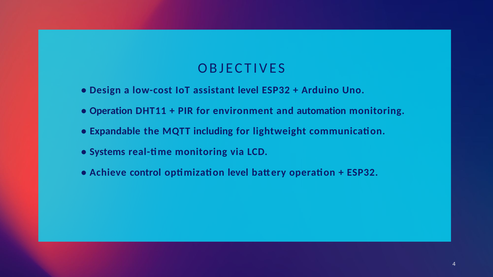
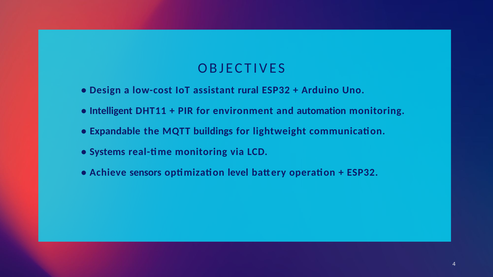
assistant level: level -> rural (248, 90)
Operation: Operation -> Intelligent (111, 111)
including: including -> buildings (213, 131)
control: control -> sensors (146, 172)
